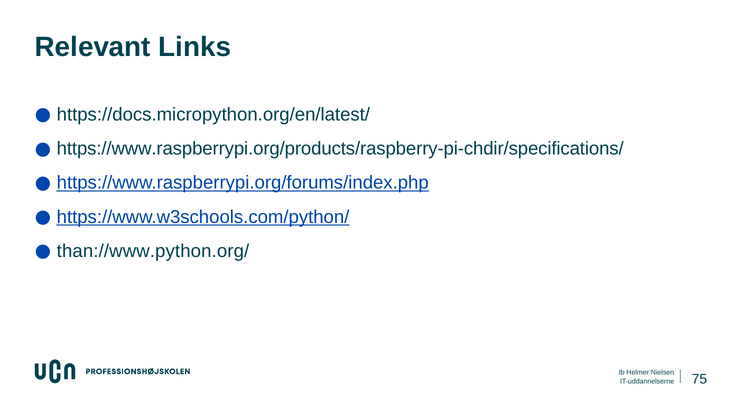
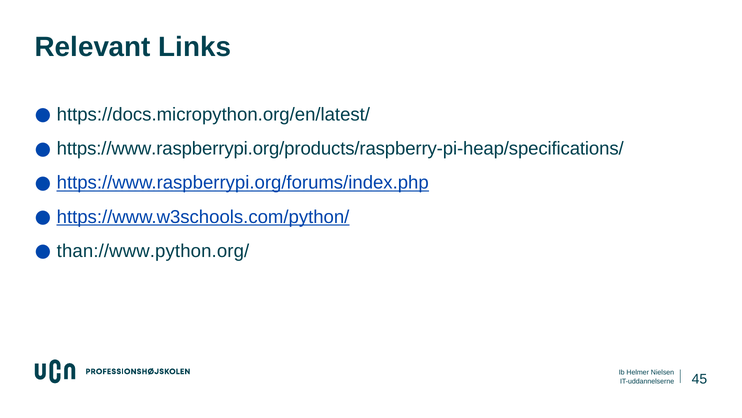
https://www.raspberrypi.org/products/raspberry-pi-chdir/specifications/: https://www.raspberrypi.org/products/raspberry-pi-chdir/specifications/ -> https://www.raspberrypi.org/products/raspberry-pi-heap/specifications/ (340, 148)
75: 75 -> 45 (699, 379)
